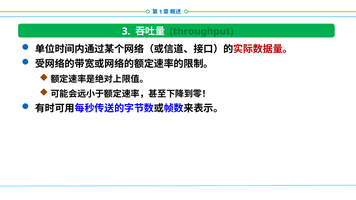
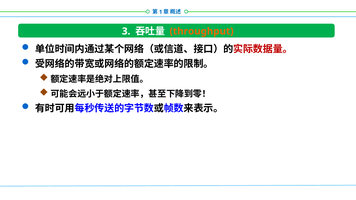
throughput colour: green -> orange (202, 31)
